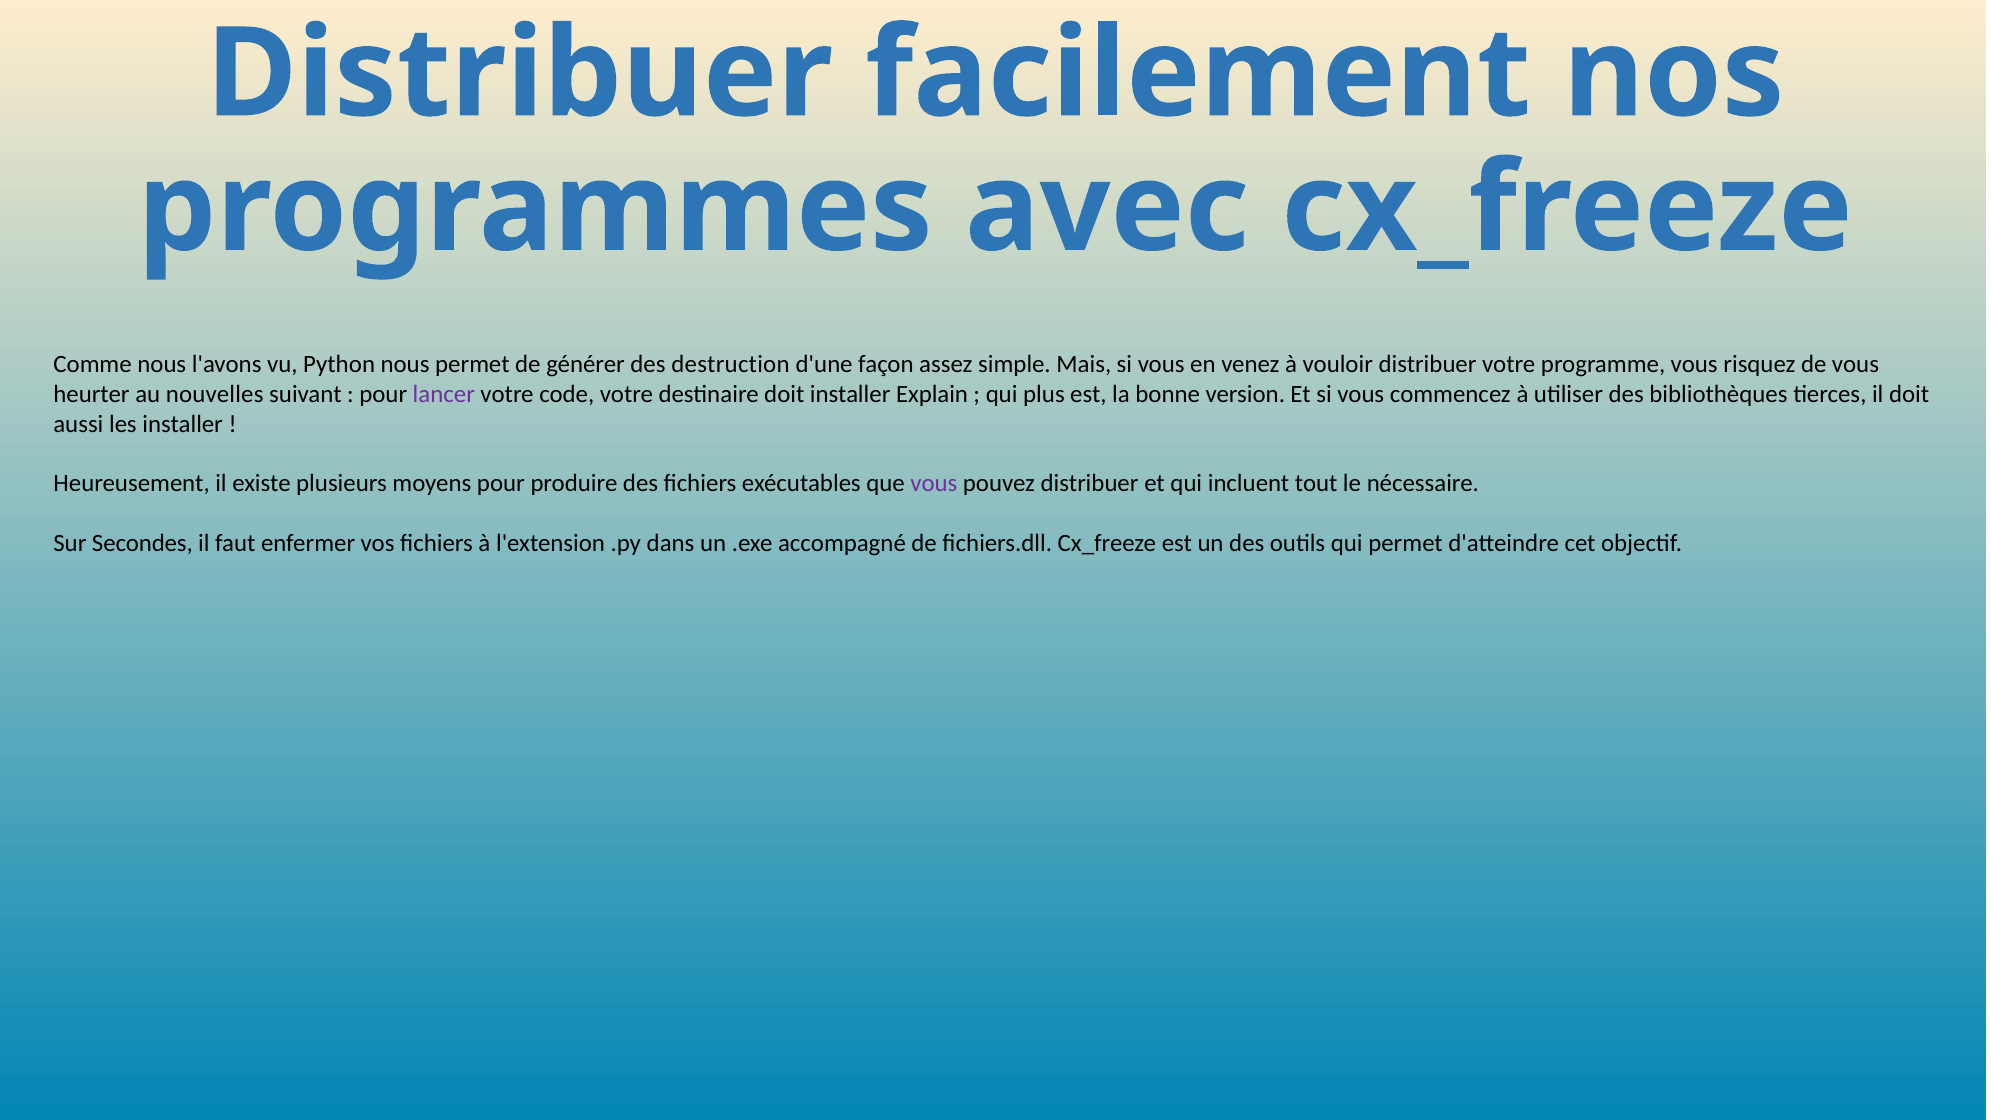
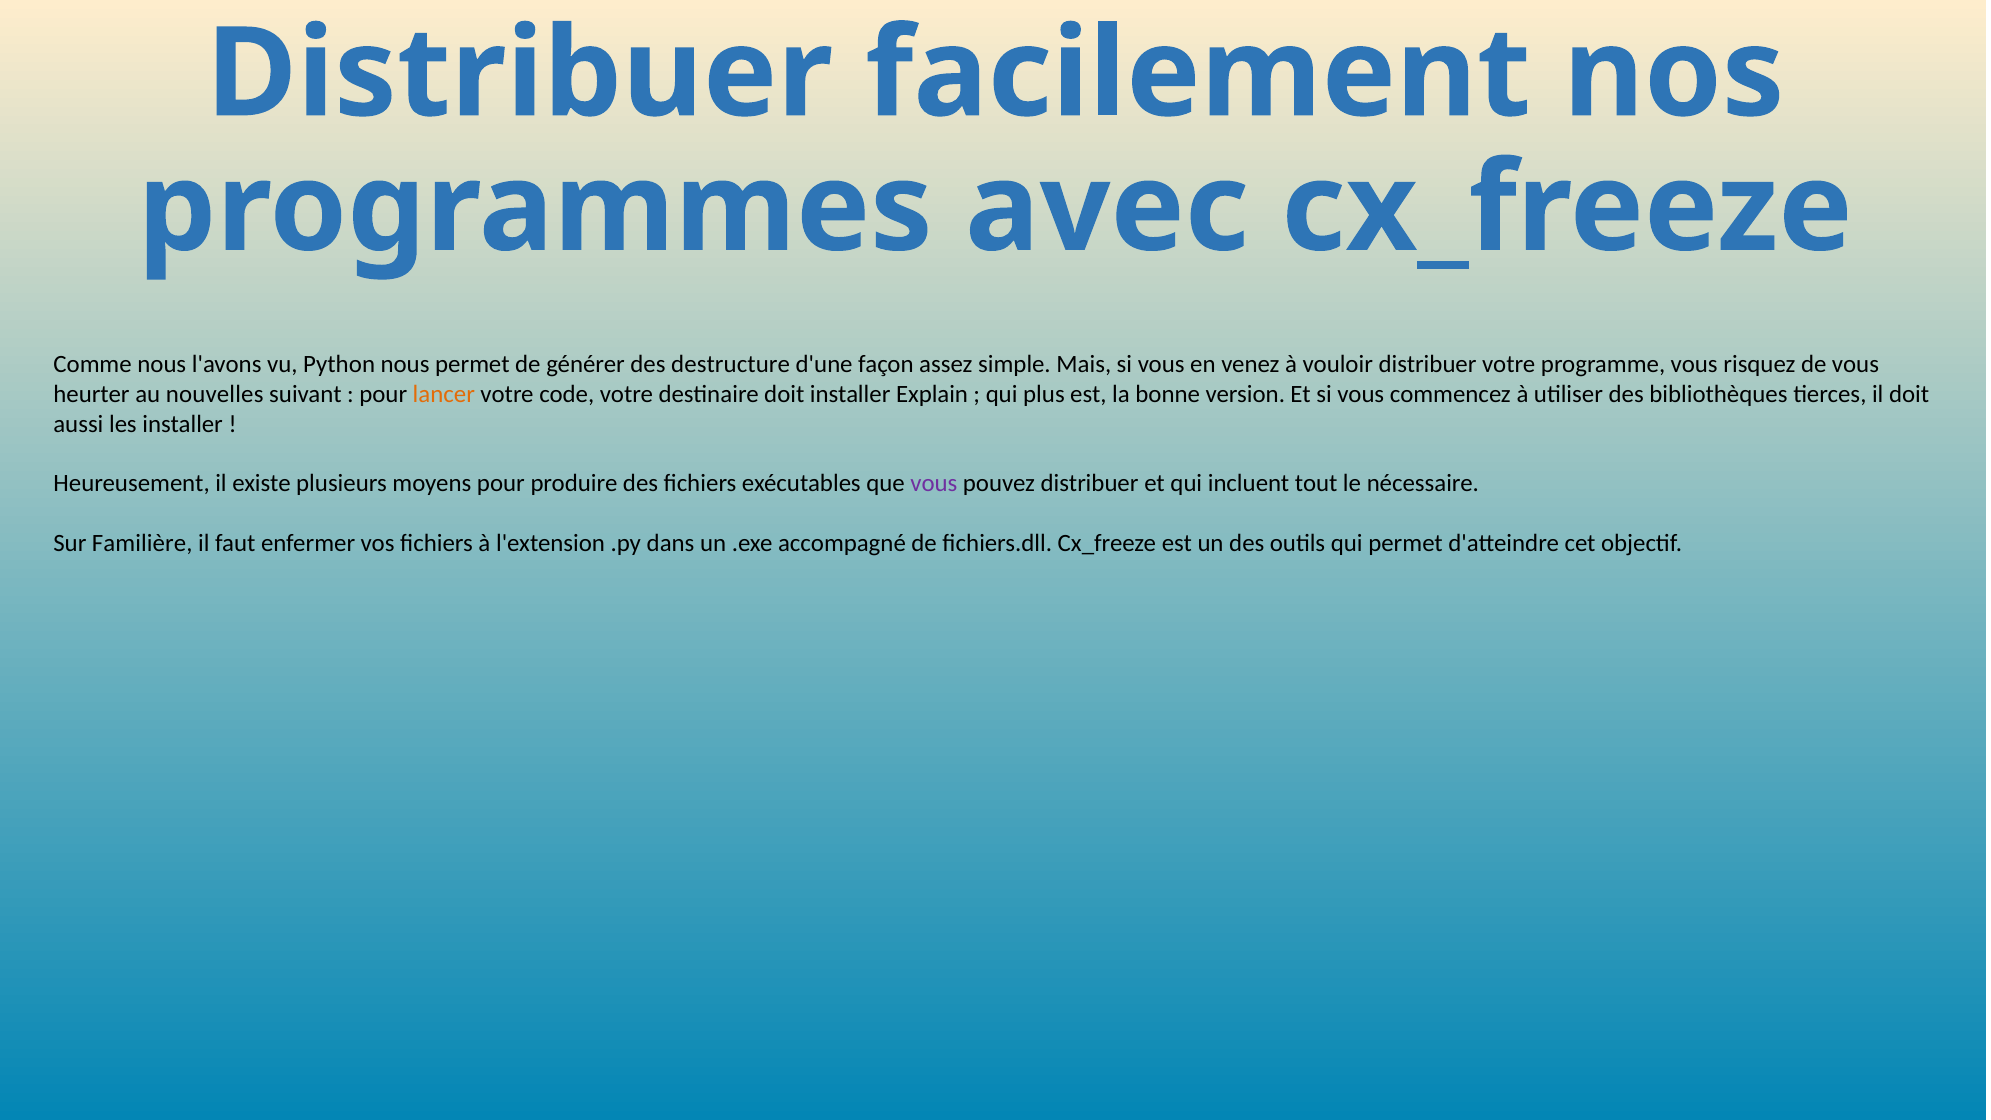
destruction: destruction -> destructure (731, 364)
lancer colour: purple -> orange (444, 394)
Secondes: Secondes -> Familière (142, 543)
